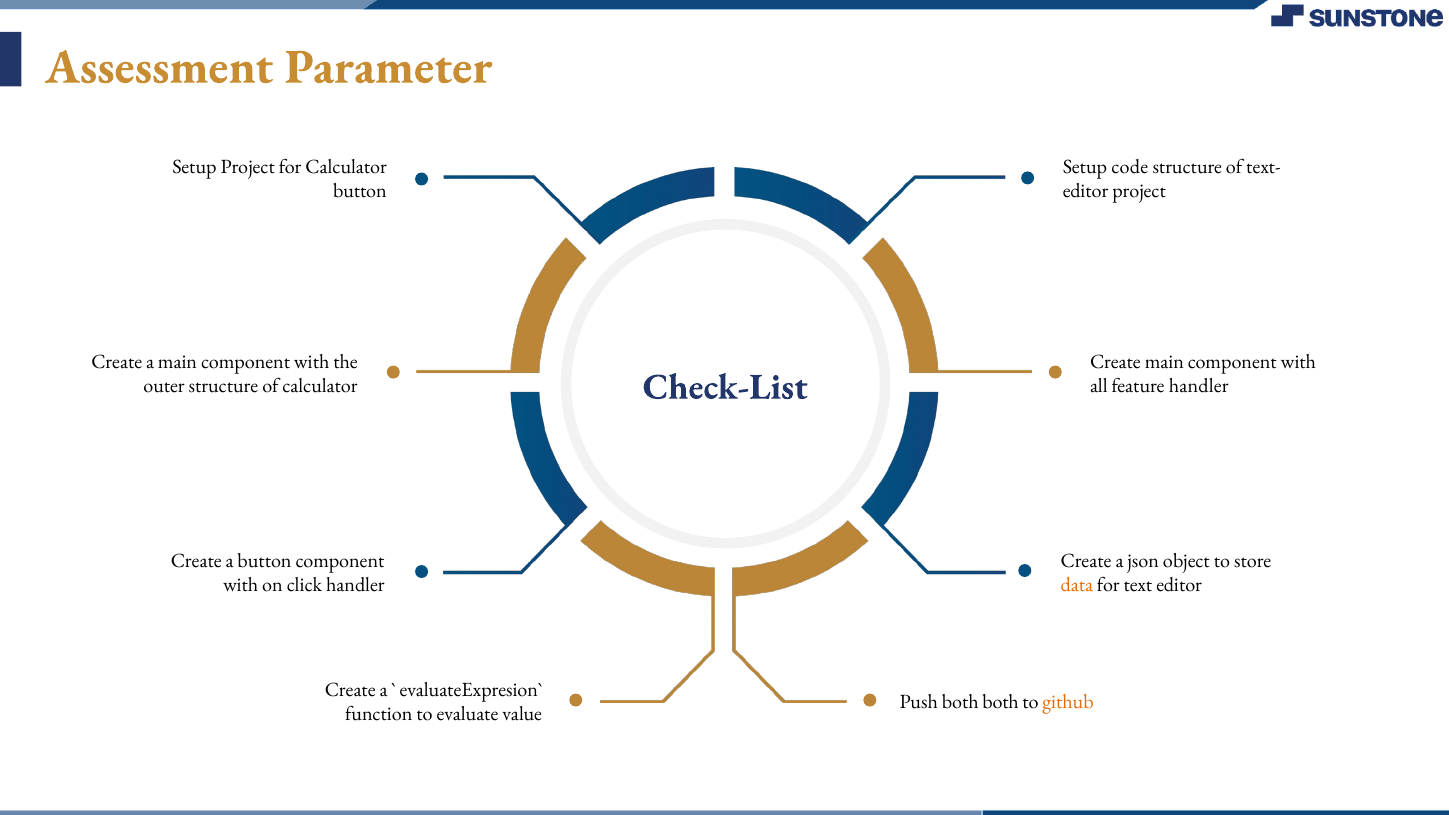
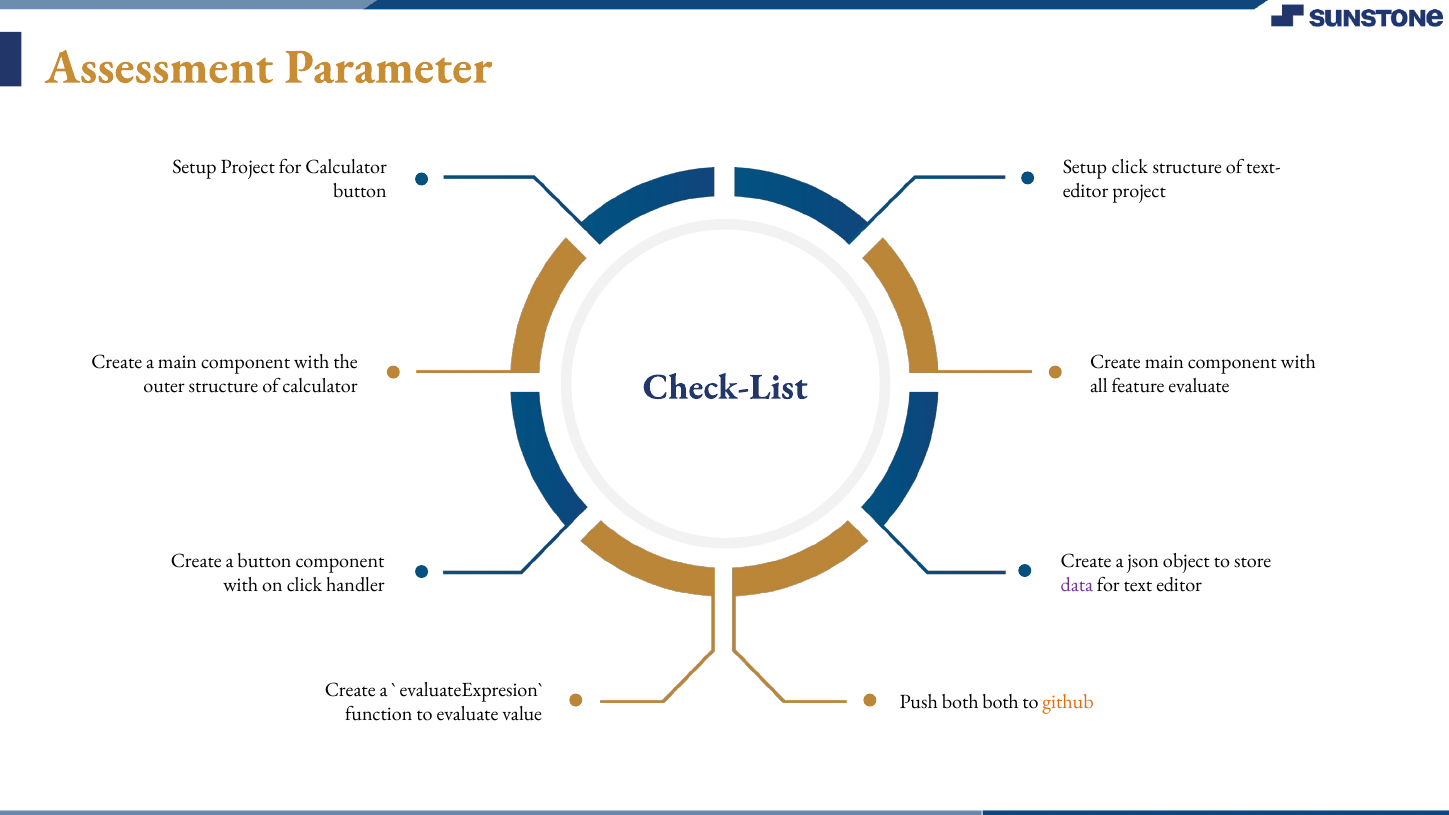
Setup code: code -> click (1130, 167)
feature handler: handler -> evaluate (1199, 386)
data colour: orange -> purple (1077, 585)
